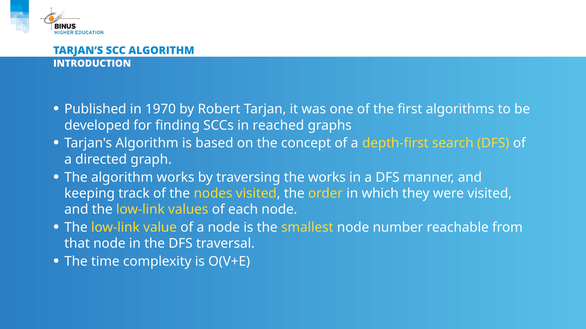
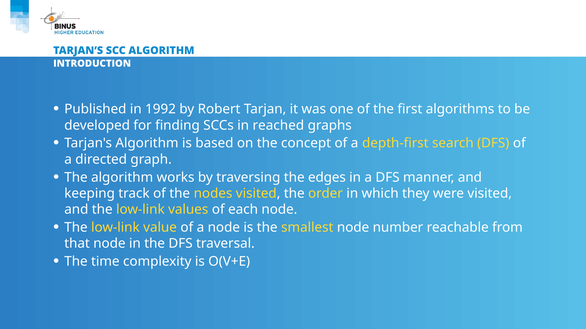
1970: 1970 -> 1992 (161, 109)
the works: works -> edges (327, 178)
